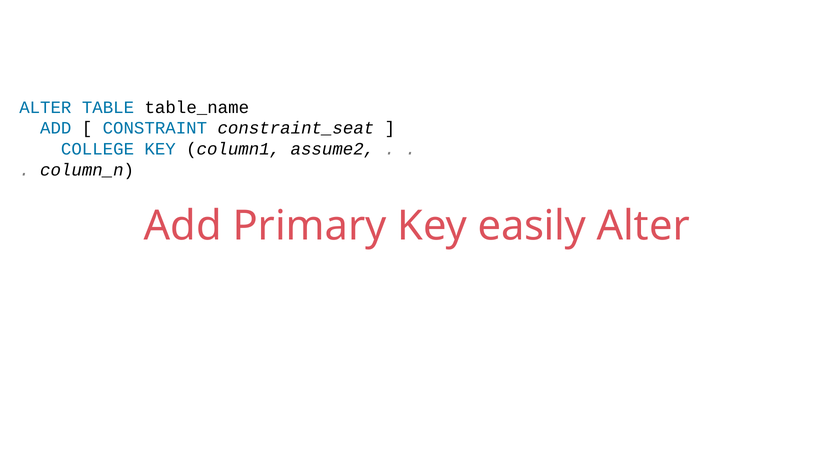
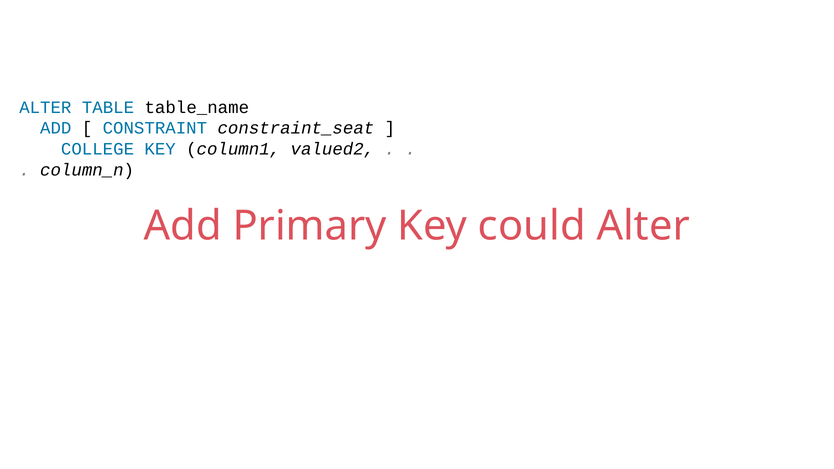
assume2: assume2 -> valued2 (332, 149)
easily: easily -> could (532, 226)
